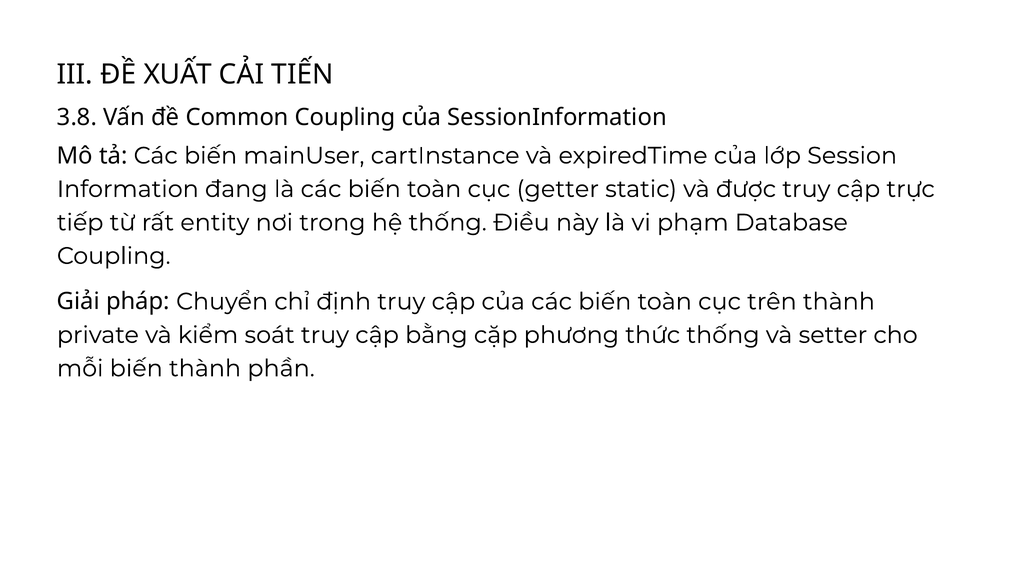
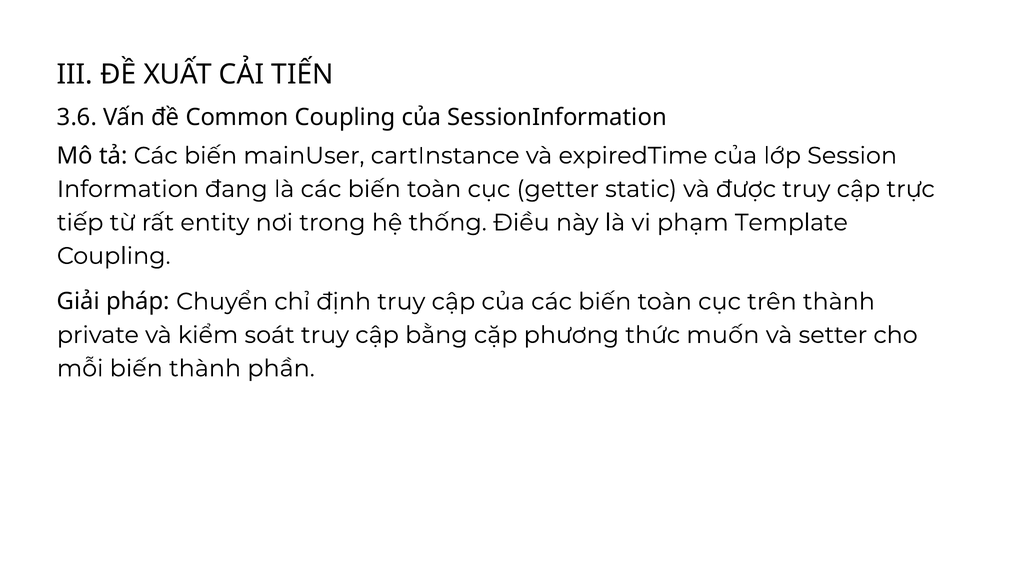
3.8: 3.8 -> 3.6 (77, 117)
Database: Database -> Template (791, 222)
thức thống: thống -> muốn (723, 335)
